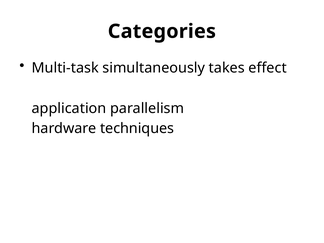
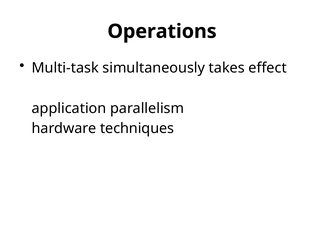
Categories: Categories -> Operations (162, 31)
